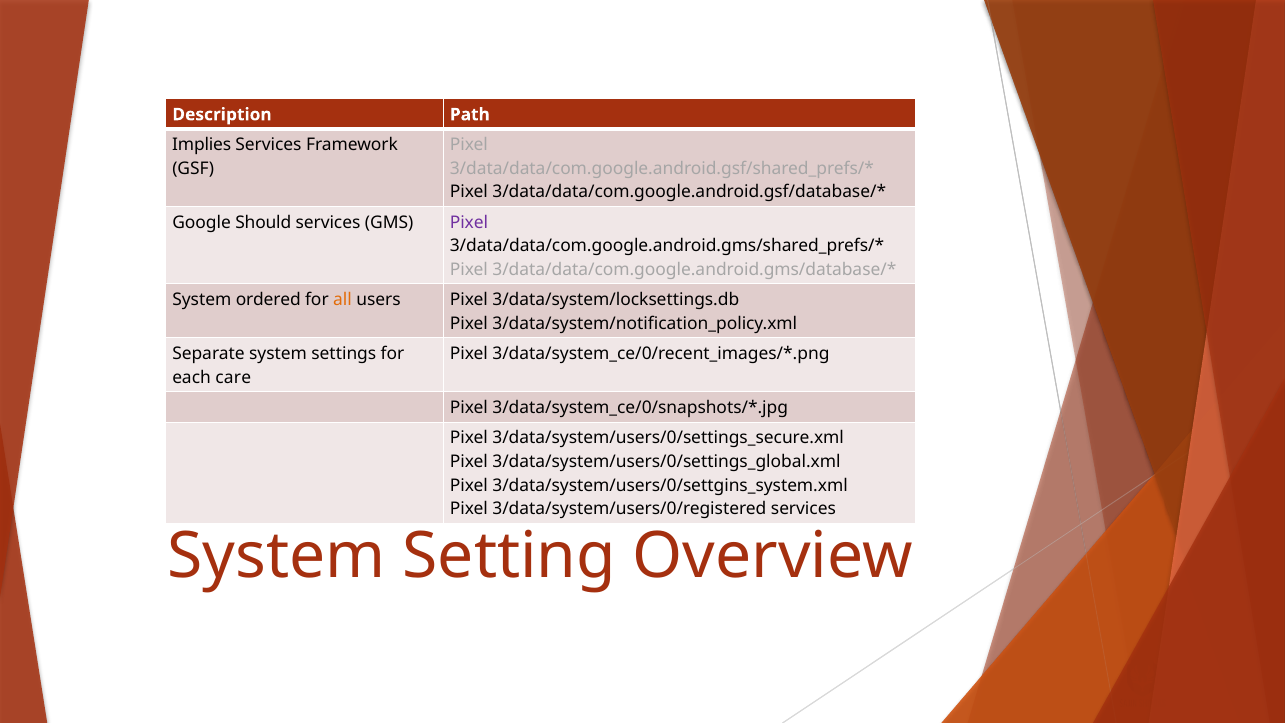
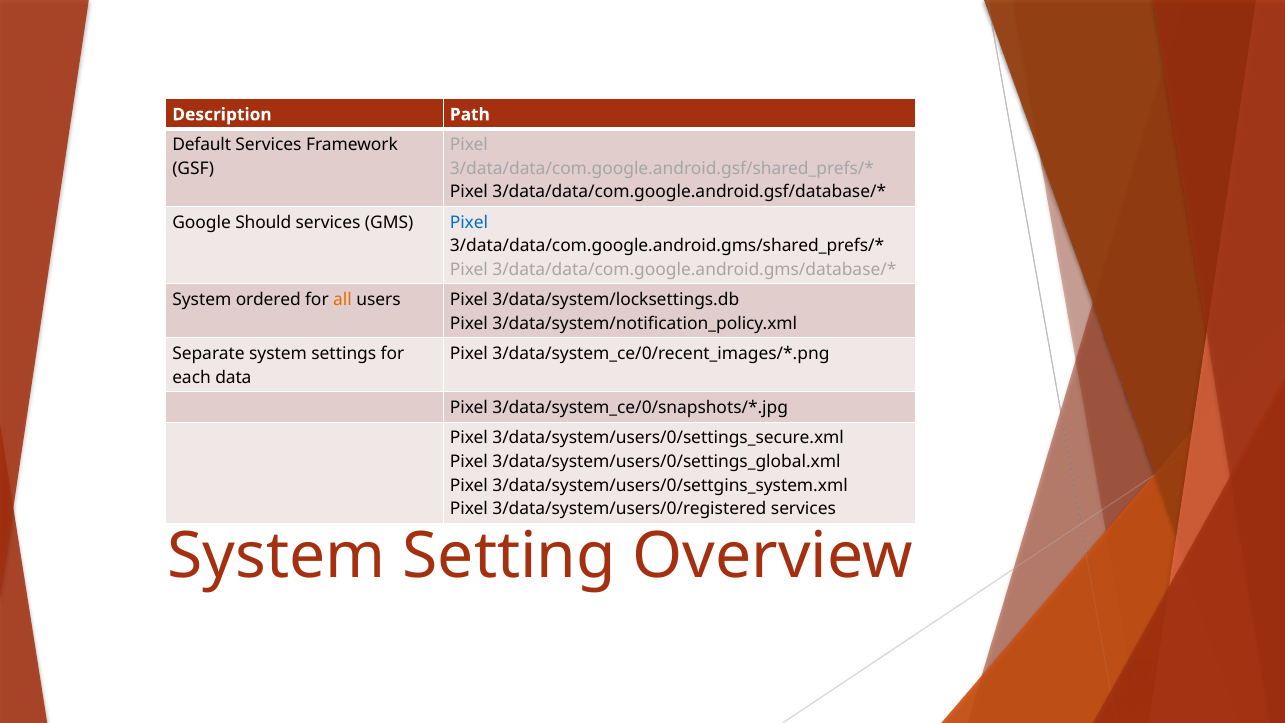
Implies: Implies -> Default (202, 145)
Pixel colour: purple -> blue (469, 222)
care: care -> data (233, 377)
